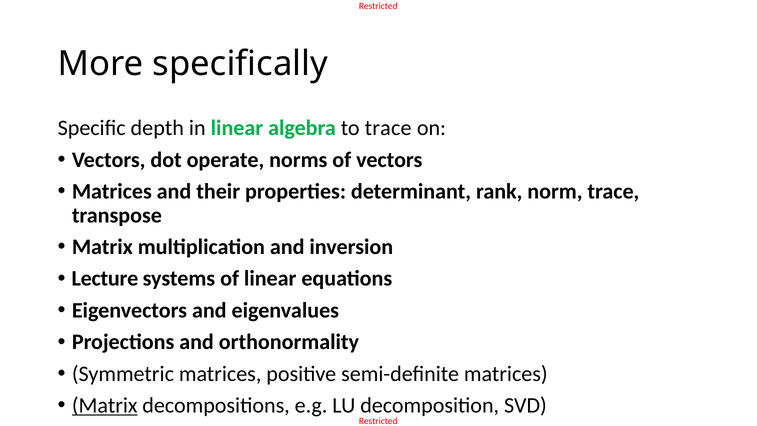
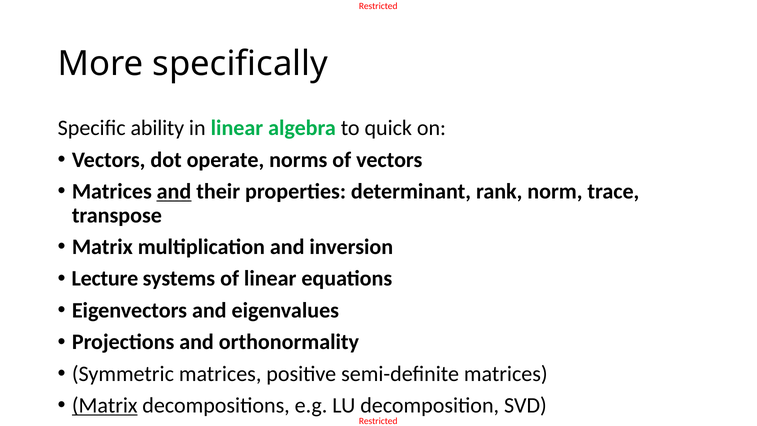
depth: depth -> ability (157, 128)
to trace: trace -> quick (388, 128)
and underline: none -> present (174, 191)
